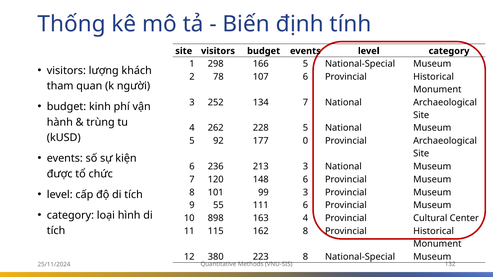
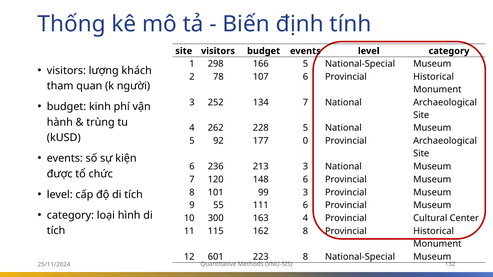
898: 898 -> 300 (216, 218)
380: 380 -> 601 (216, 257)
